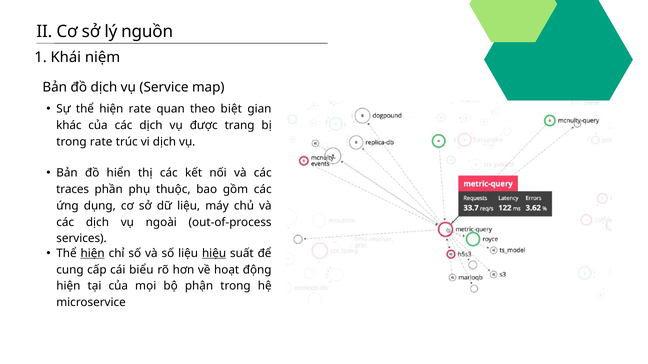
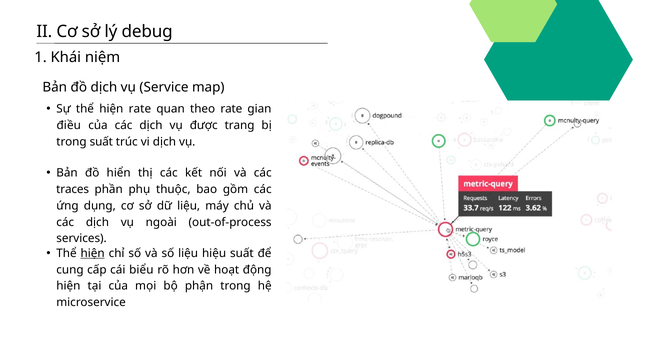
nguồn: nguồn -> debug (147, 32)
theo biệt: biệt -> rate (231, 109)
khác: khác -> điều (69, 126)
trong rate: rate -> suất (101, 142)
hiệu underline: present -> none (214, 254)
